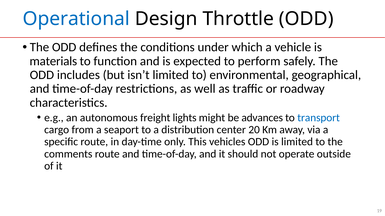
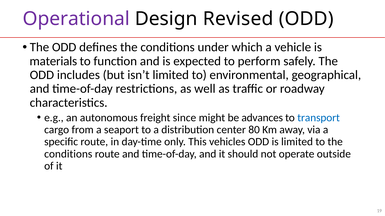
Operational colour: blue -> purple (76, 19)
Throttle: Throttle -> Revised (238, 19)
lights: lights -> since (185, 118)
20: 20 -> 80 (254, 130)
comments: comments -> conditions (68, 154)
